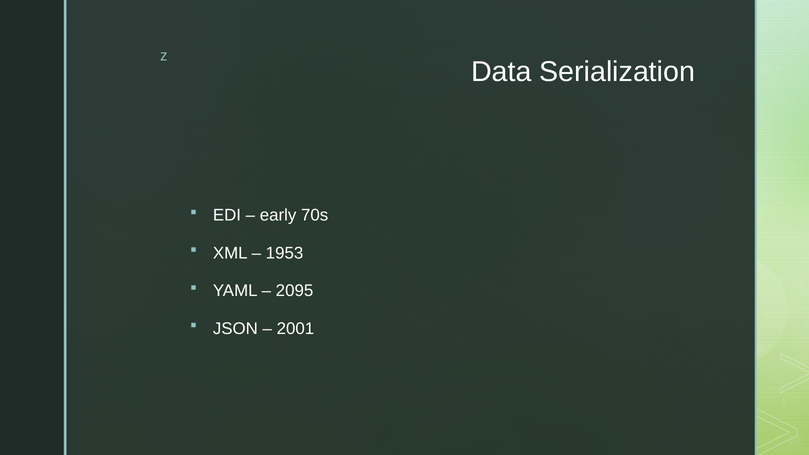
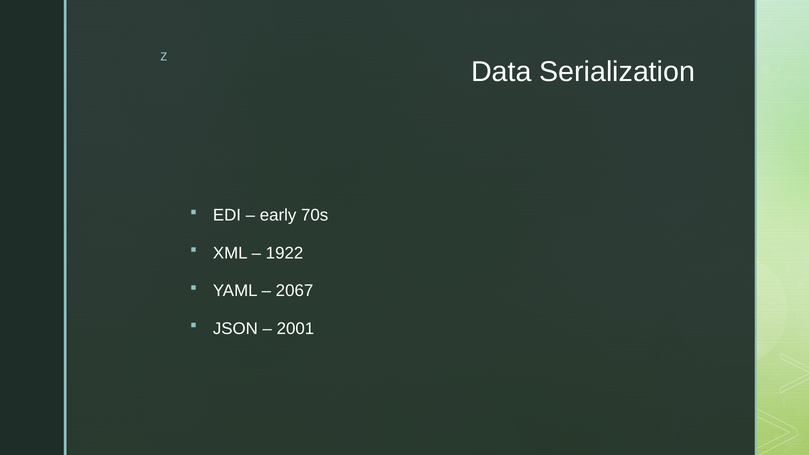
1953: 1953 -> 1922 (285, 253)
2095: 2095 -> 2067 (295, 291)
